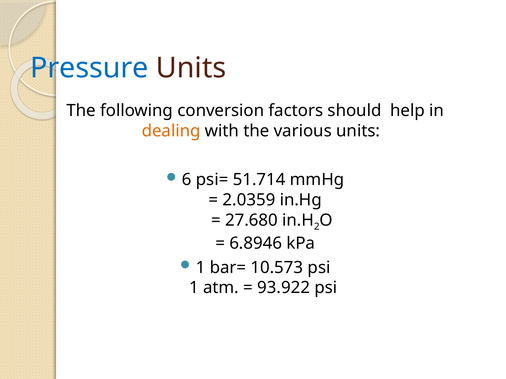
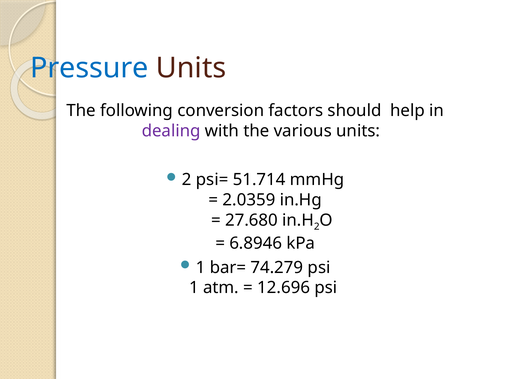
dealing colour: orange -> purple (171, 131)
6: 6 -> 2 (187, 180)
10.573: 10.573 -> 74.279 (277, 268)
93.922: 93.922 -> 12.696 (284, 288)
